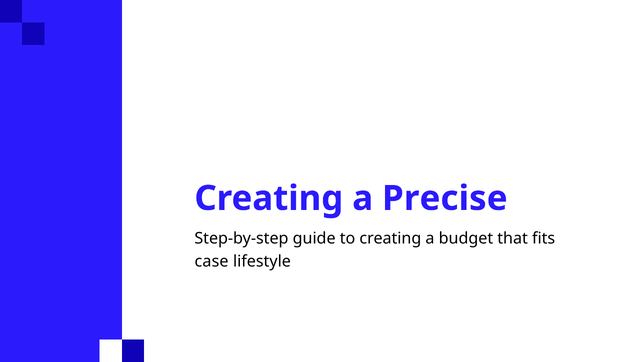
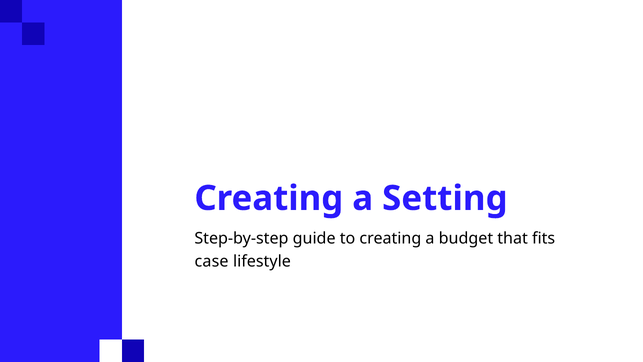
Precise: Precise -> Setting (445, 198)
